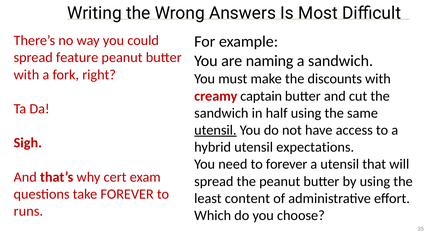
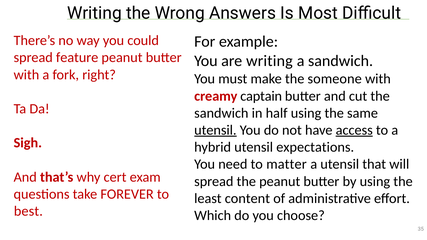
are naming: naming -> writing (269, 61)
discounts: discounts -> someone (335, 79)
access underline: none -> present (354, 130)
to forever: forever -> matter (286, 164)
runs: runs -> best (28, 211)
